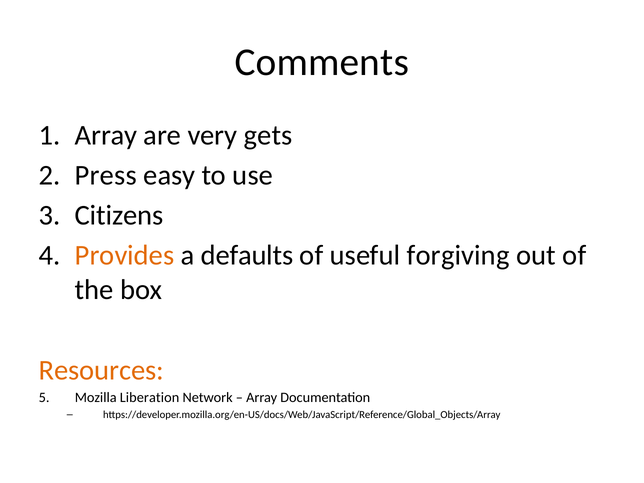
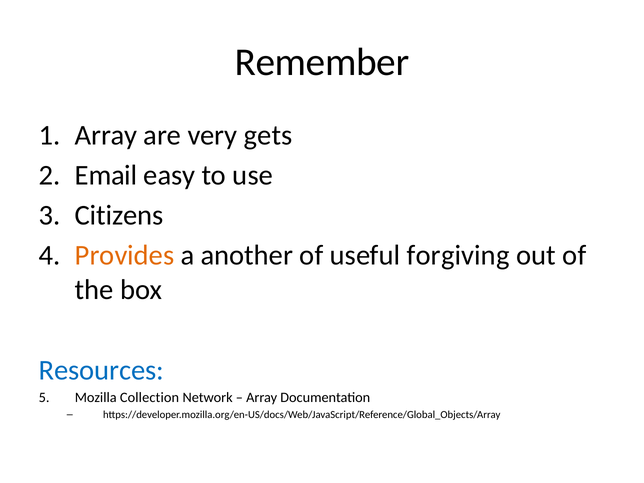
Comments: Comments -> Remember (322, 62)
Press: Press -> Email (106, 175)
defaults: defaults -> another (247, 255)
Resources colour: orange -> blue (101, 370)
Liberation: Liberation -> Collection (149, 398)
